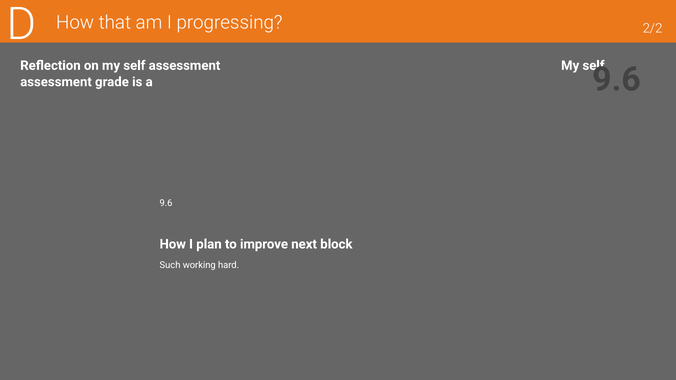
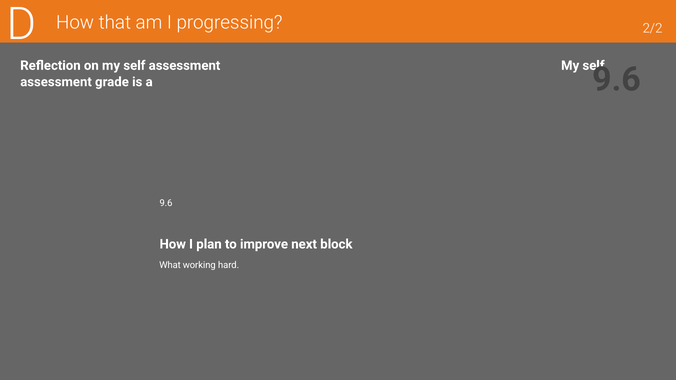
Such: Such -> What (170, 265)
